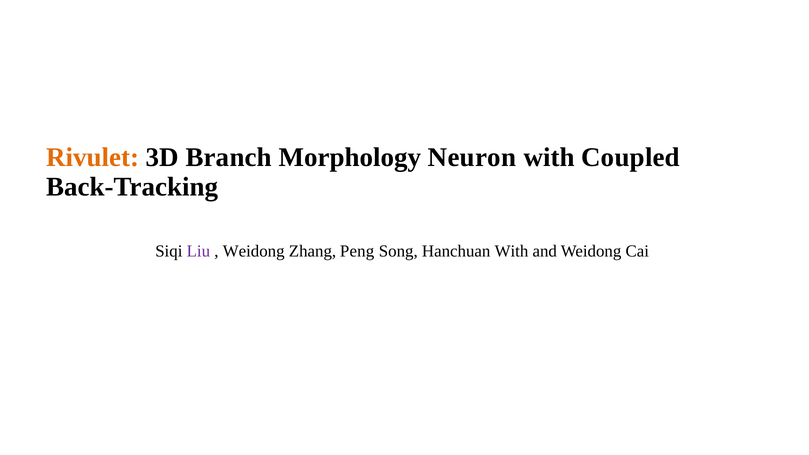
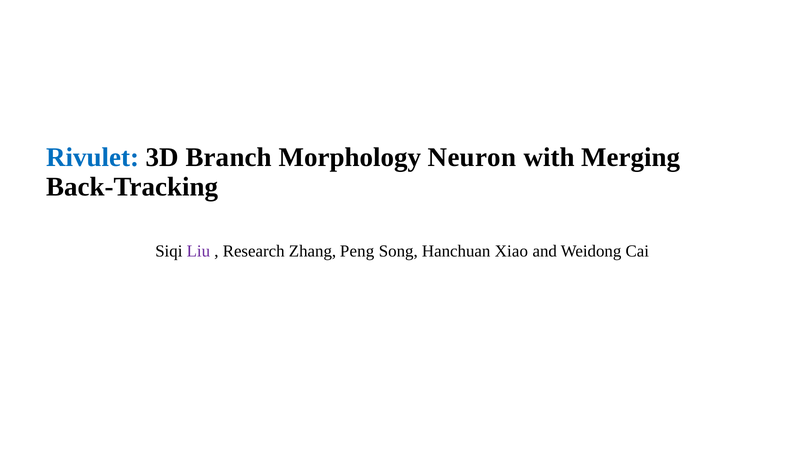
Rivulet colour: orange -> blue (93, 158)
Coupled: Coupled -> Merging (631, 158)
Weidong: Weidong -> Research (254, 251)
Hanchuan With: With -> Xiao (511, 251)
